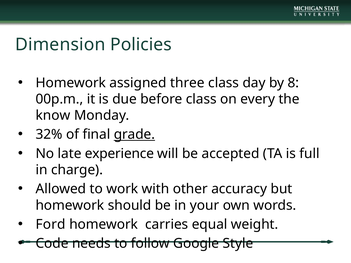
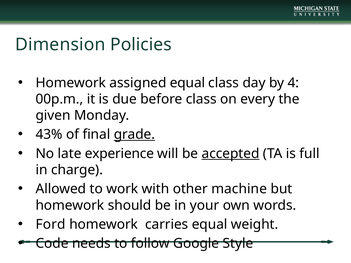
assigned three: three -> equal (187, 83)
8: 8 -> 4 (293, 83)
know: know -> given (53, 116)
32%: 32% -> 43% (49, 135)
accepted underline: none -> present (231, 154)
accuracy: accuracy -> machine (239, 189)
